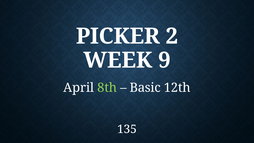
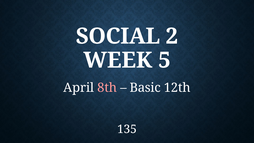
PICKER: PICKER -> SOCIAL (118, 36)
9: 9 -> 5 (164, 60)
8th colour: light green -> pink (107, 88)
